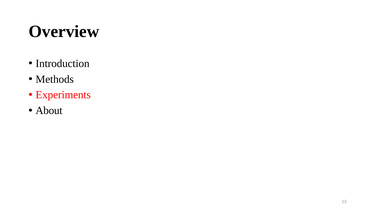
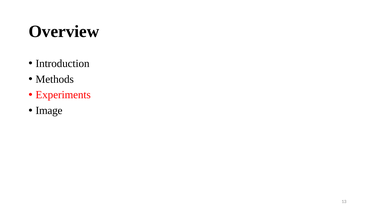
About: About -> Image (49, 111)
